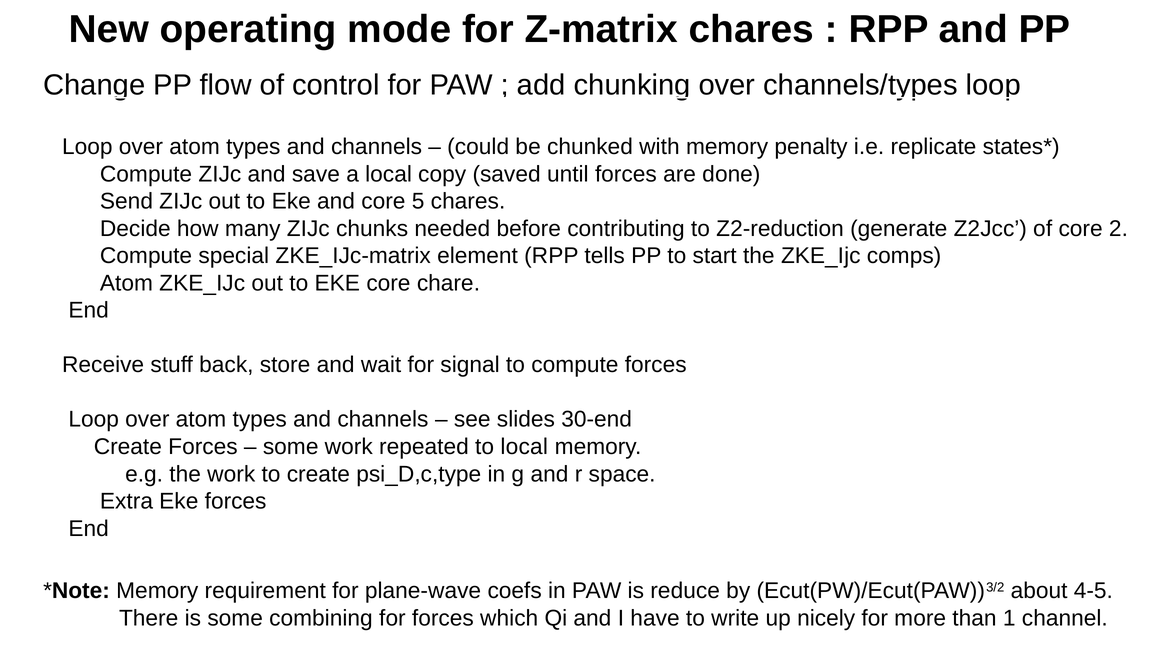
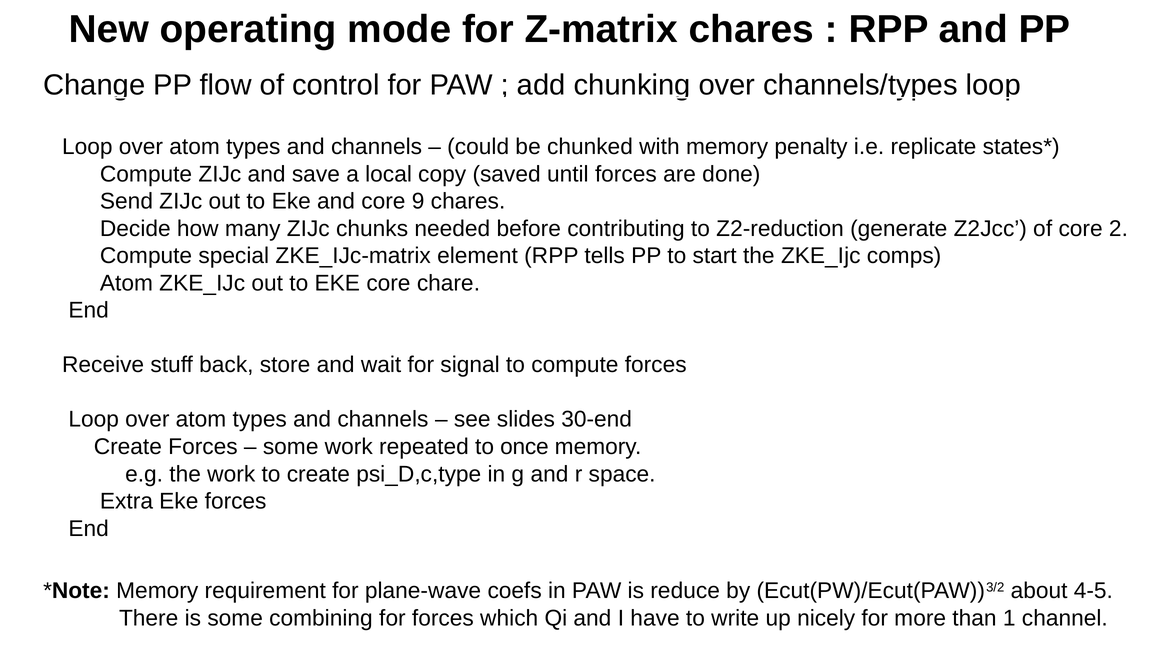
5: 5 -> 9 (418, 201)
to local: local -> once (524, 446)
